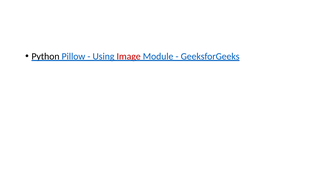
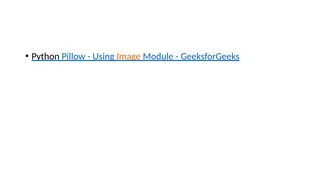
Image colour: red -> orange (129, 56)
